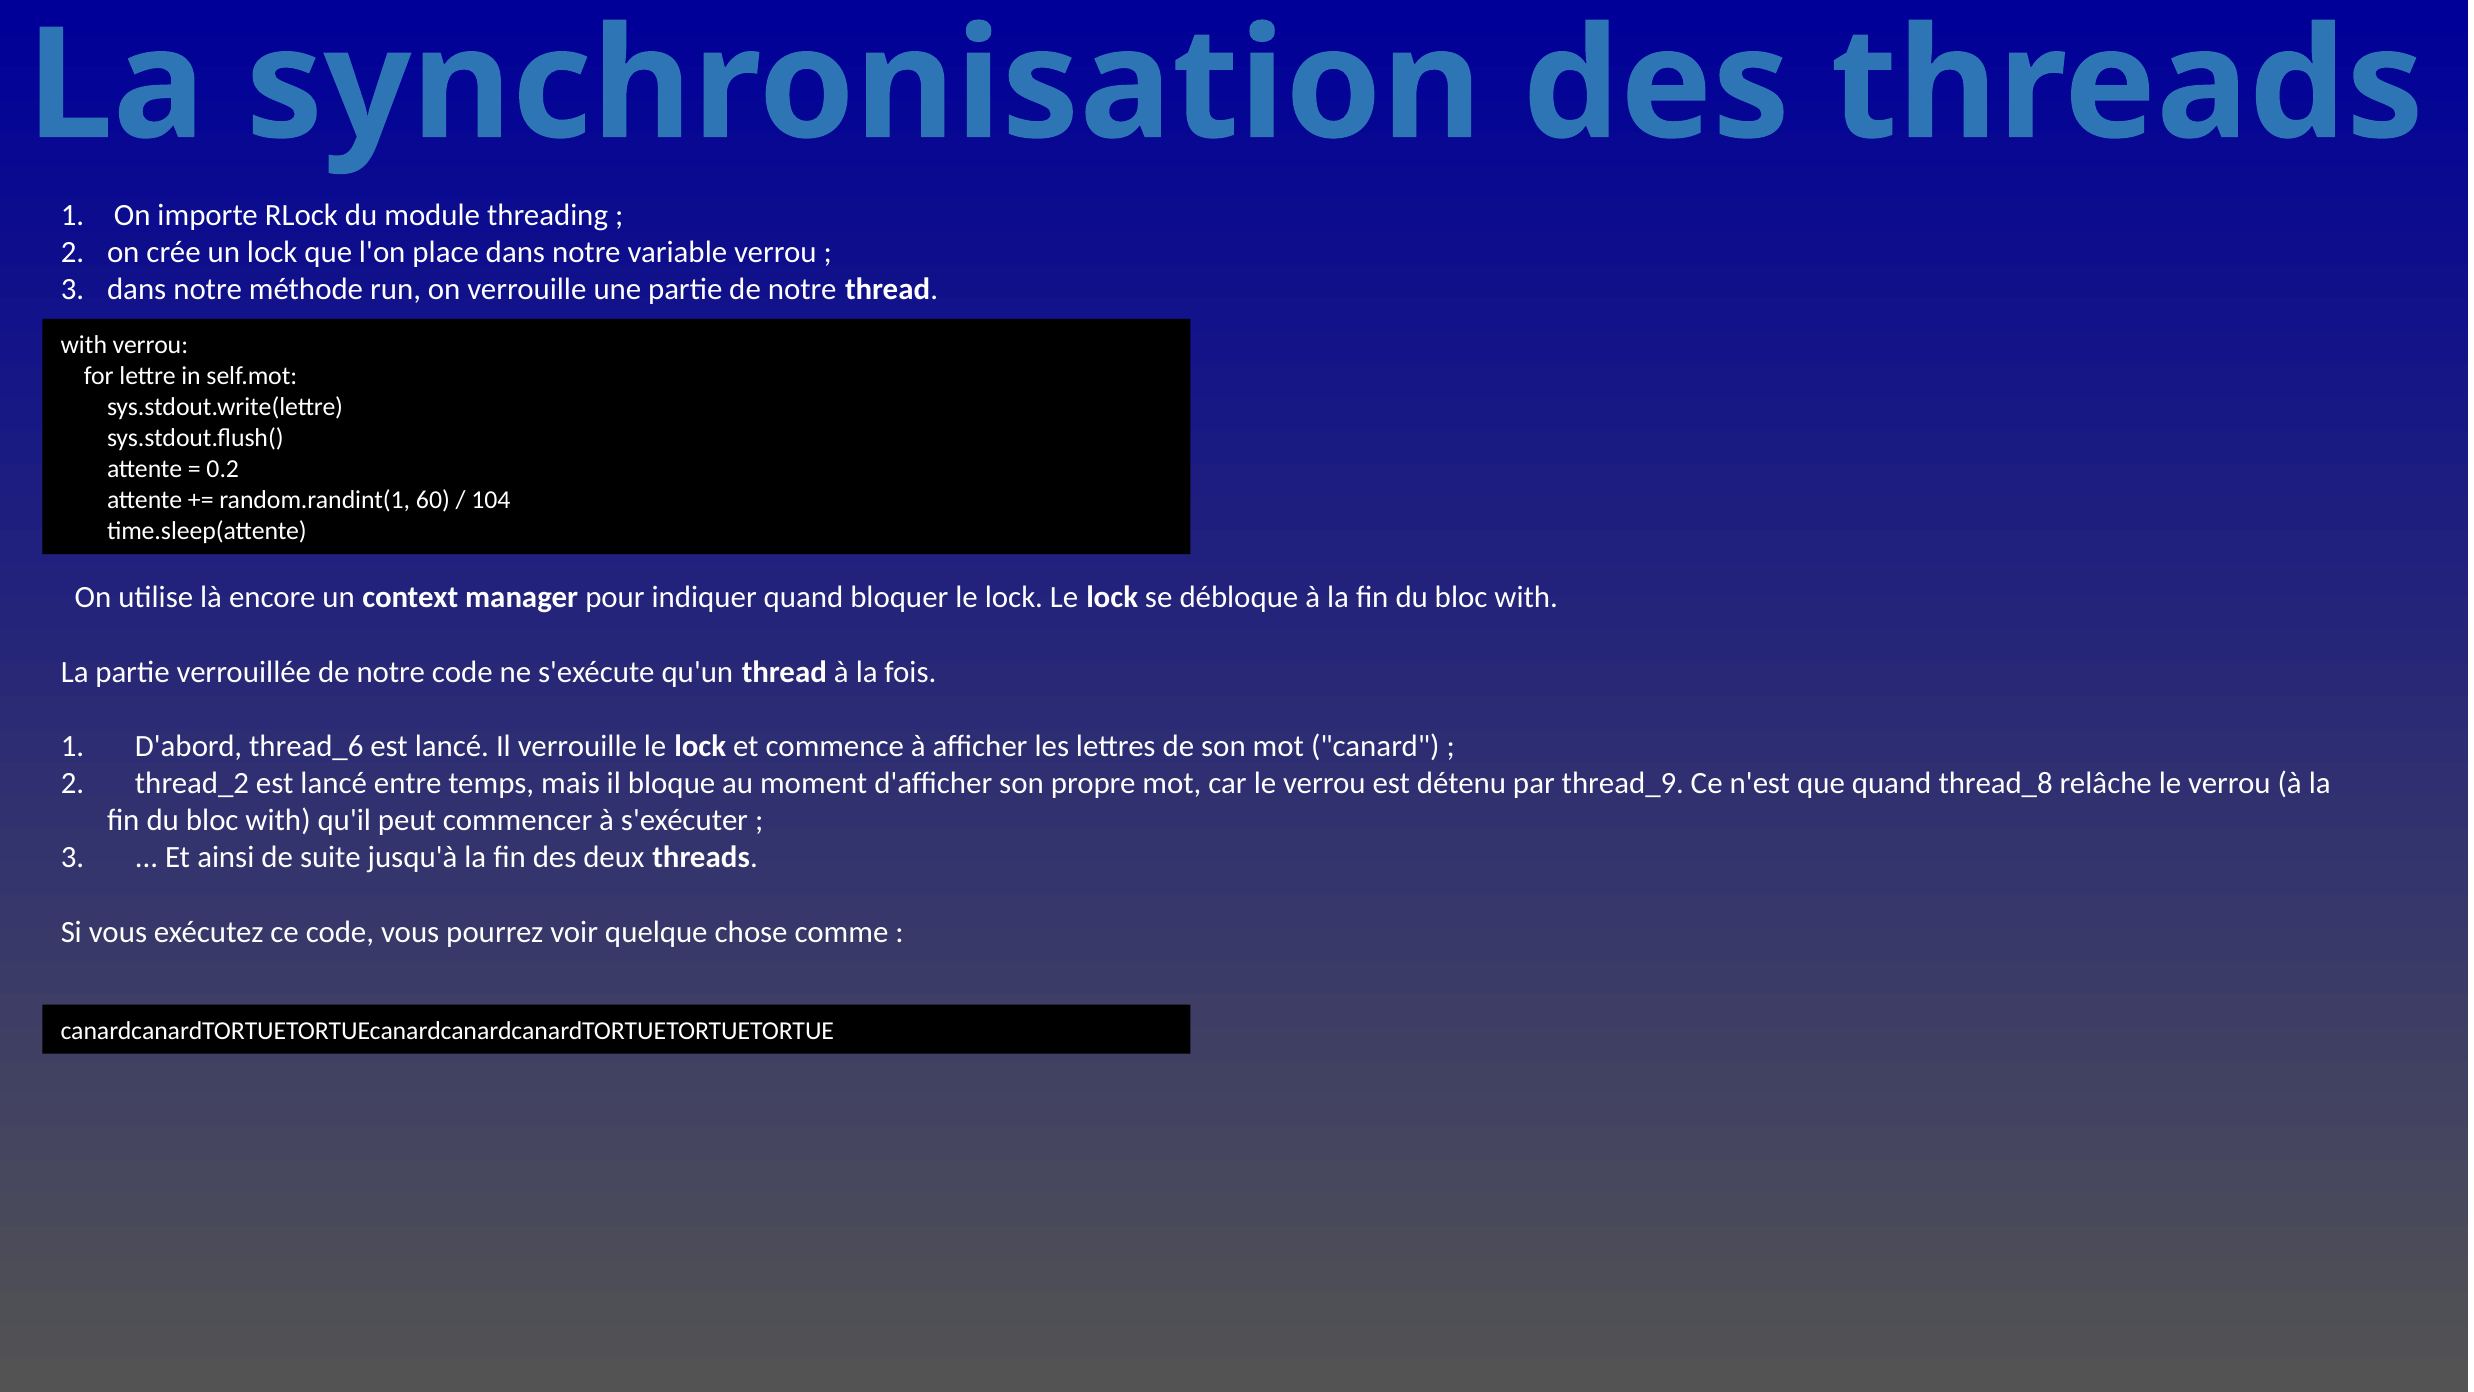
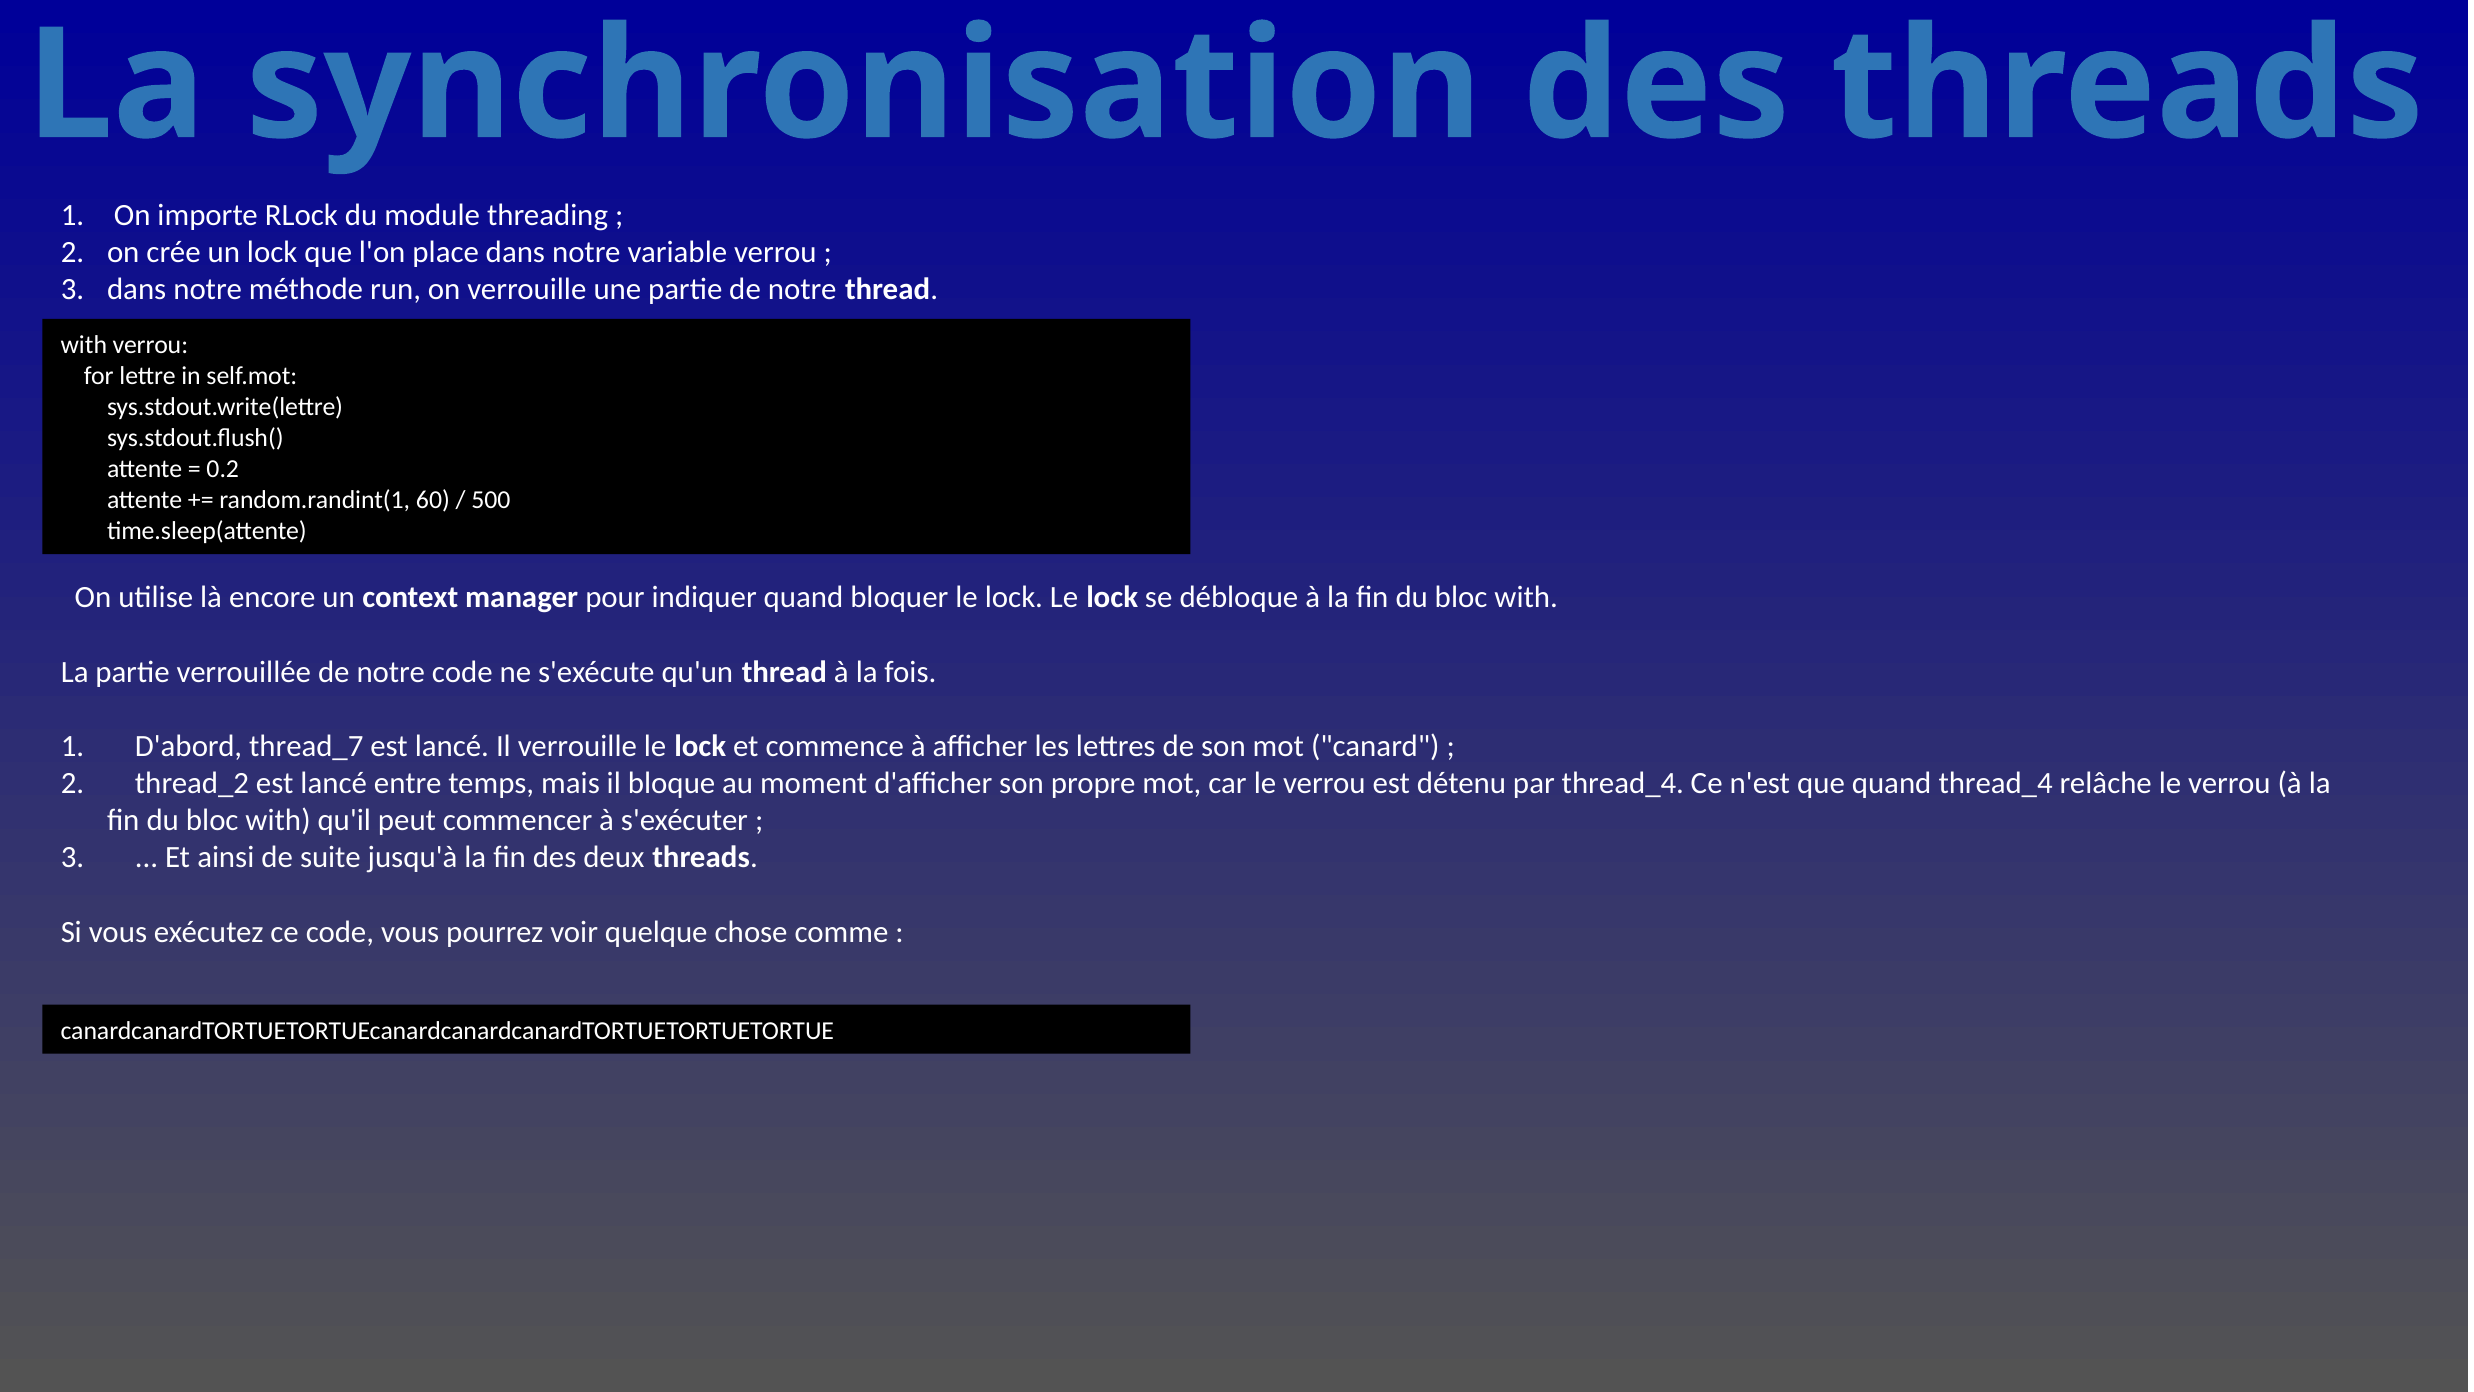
104: 104 -> 500 (491, 500)
thread_6: thread_6 -> thread_7 (306, 746)
par thread_9: thread_9 -> thread_4 (1623, 783)
quand thread_8: thread_8 -> thread_4 (1996, 783)
